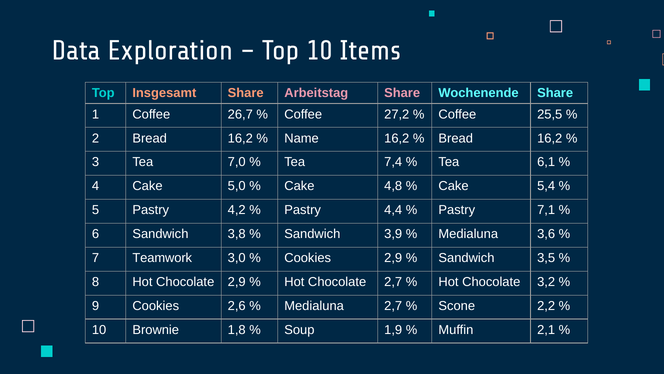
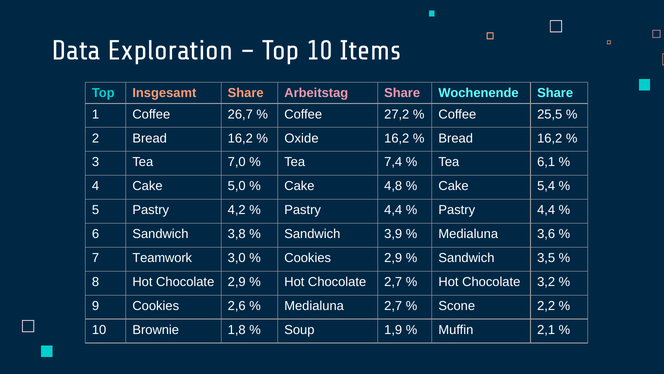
Name: Name -> Oxide (301, 138)
7,1: 7,1 -> 4,4 (546, 210)
